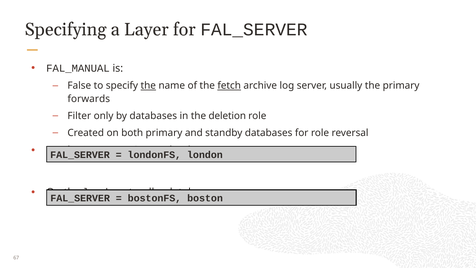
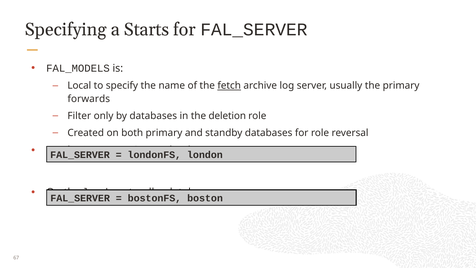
Layer: Layer -> Starts (147, 30)
FAL_MANUAL: FAL_MANUAL -> FAL_MODELS (78, 68)
False: False -> Local (79, 86)
the underline: present -> none (148, 86)
